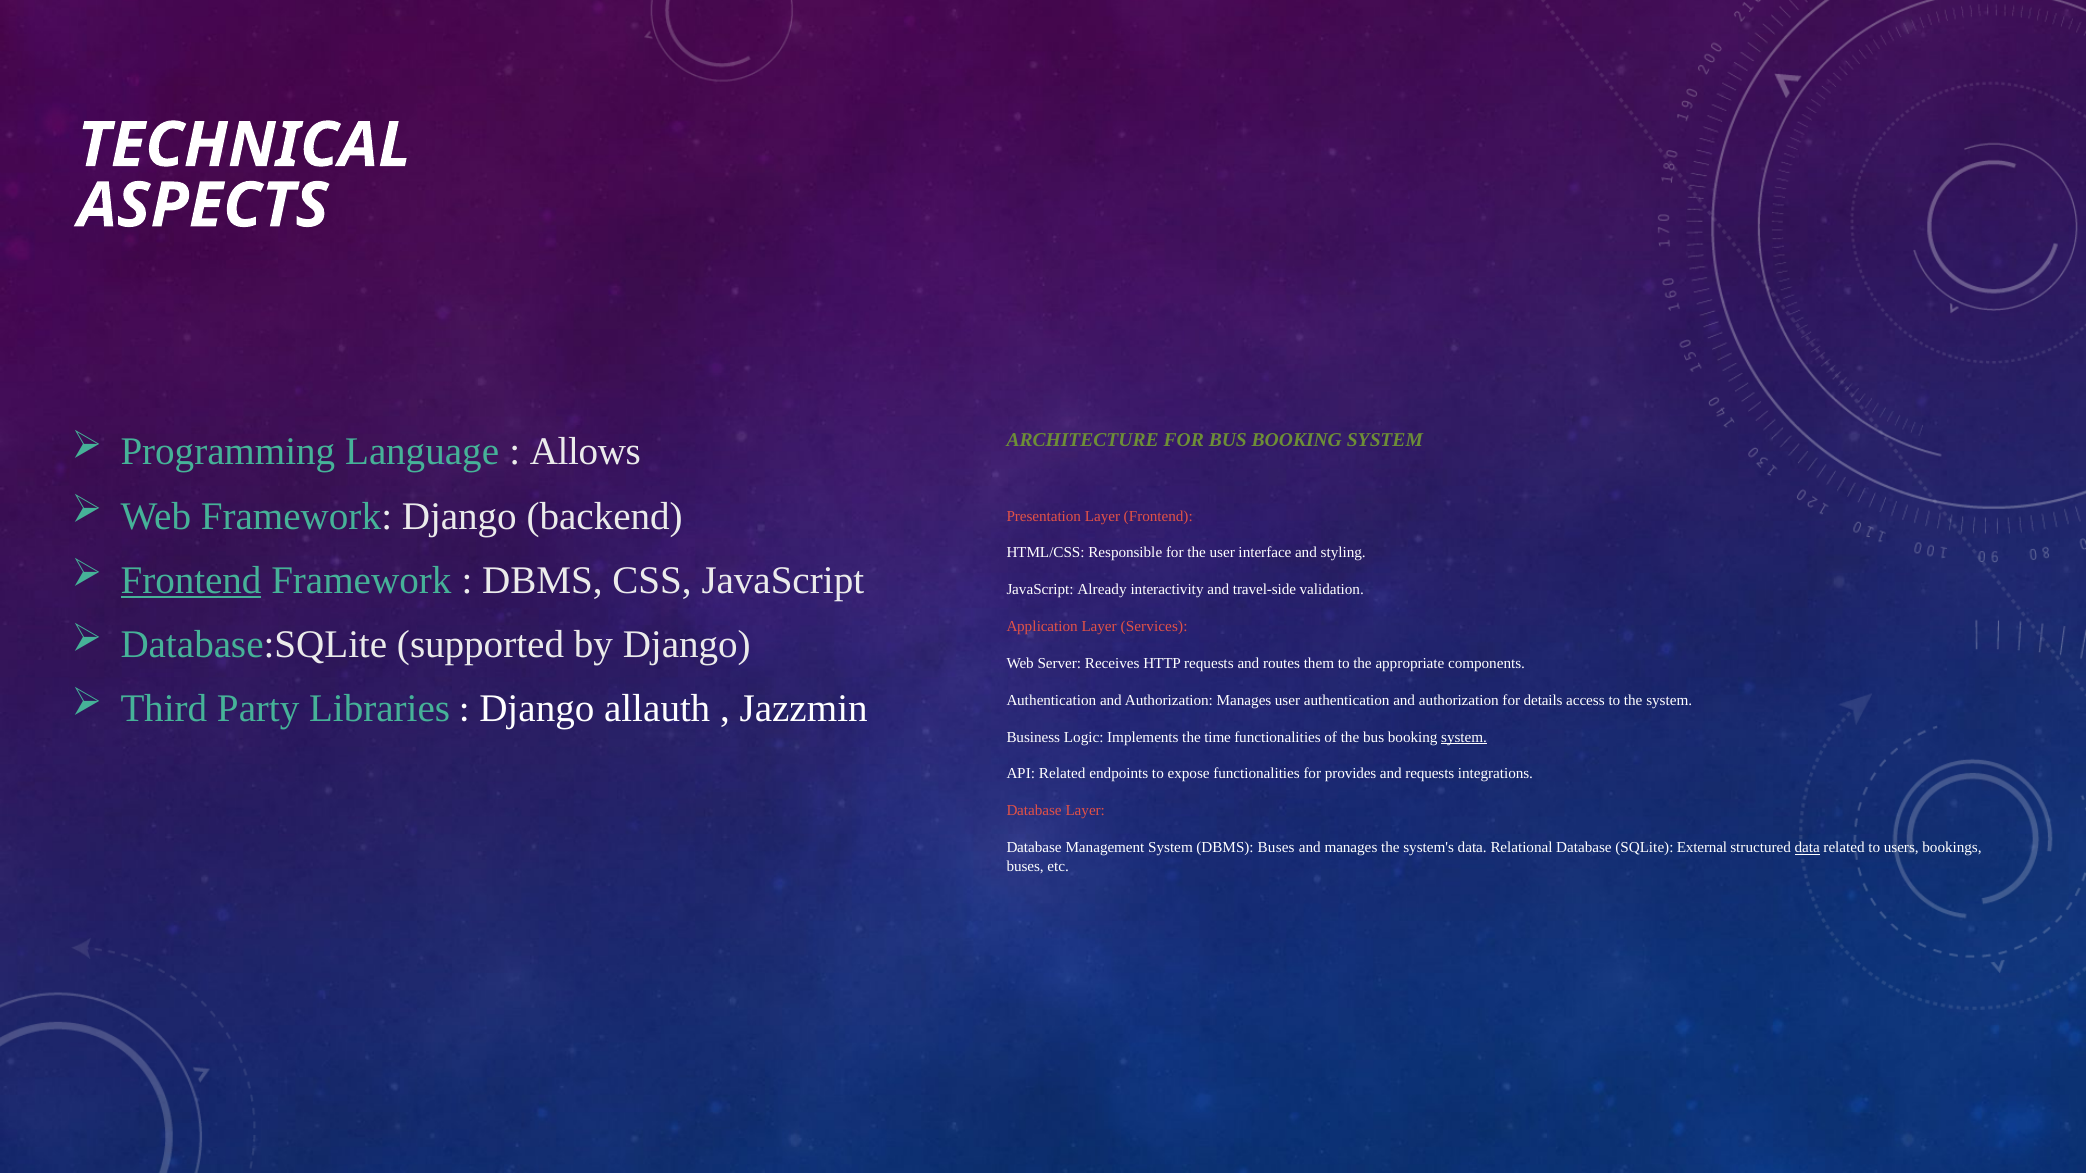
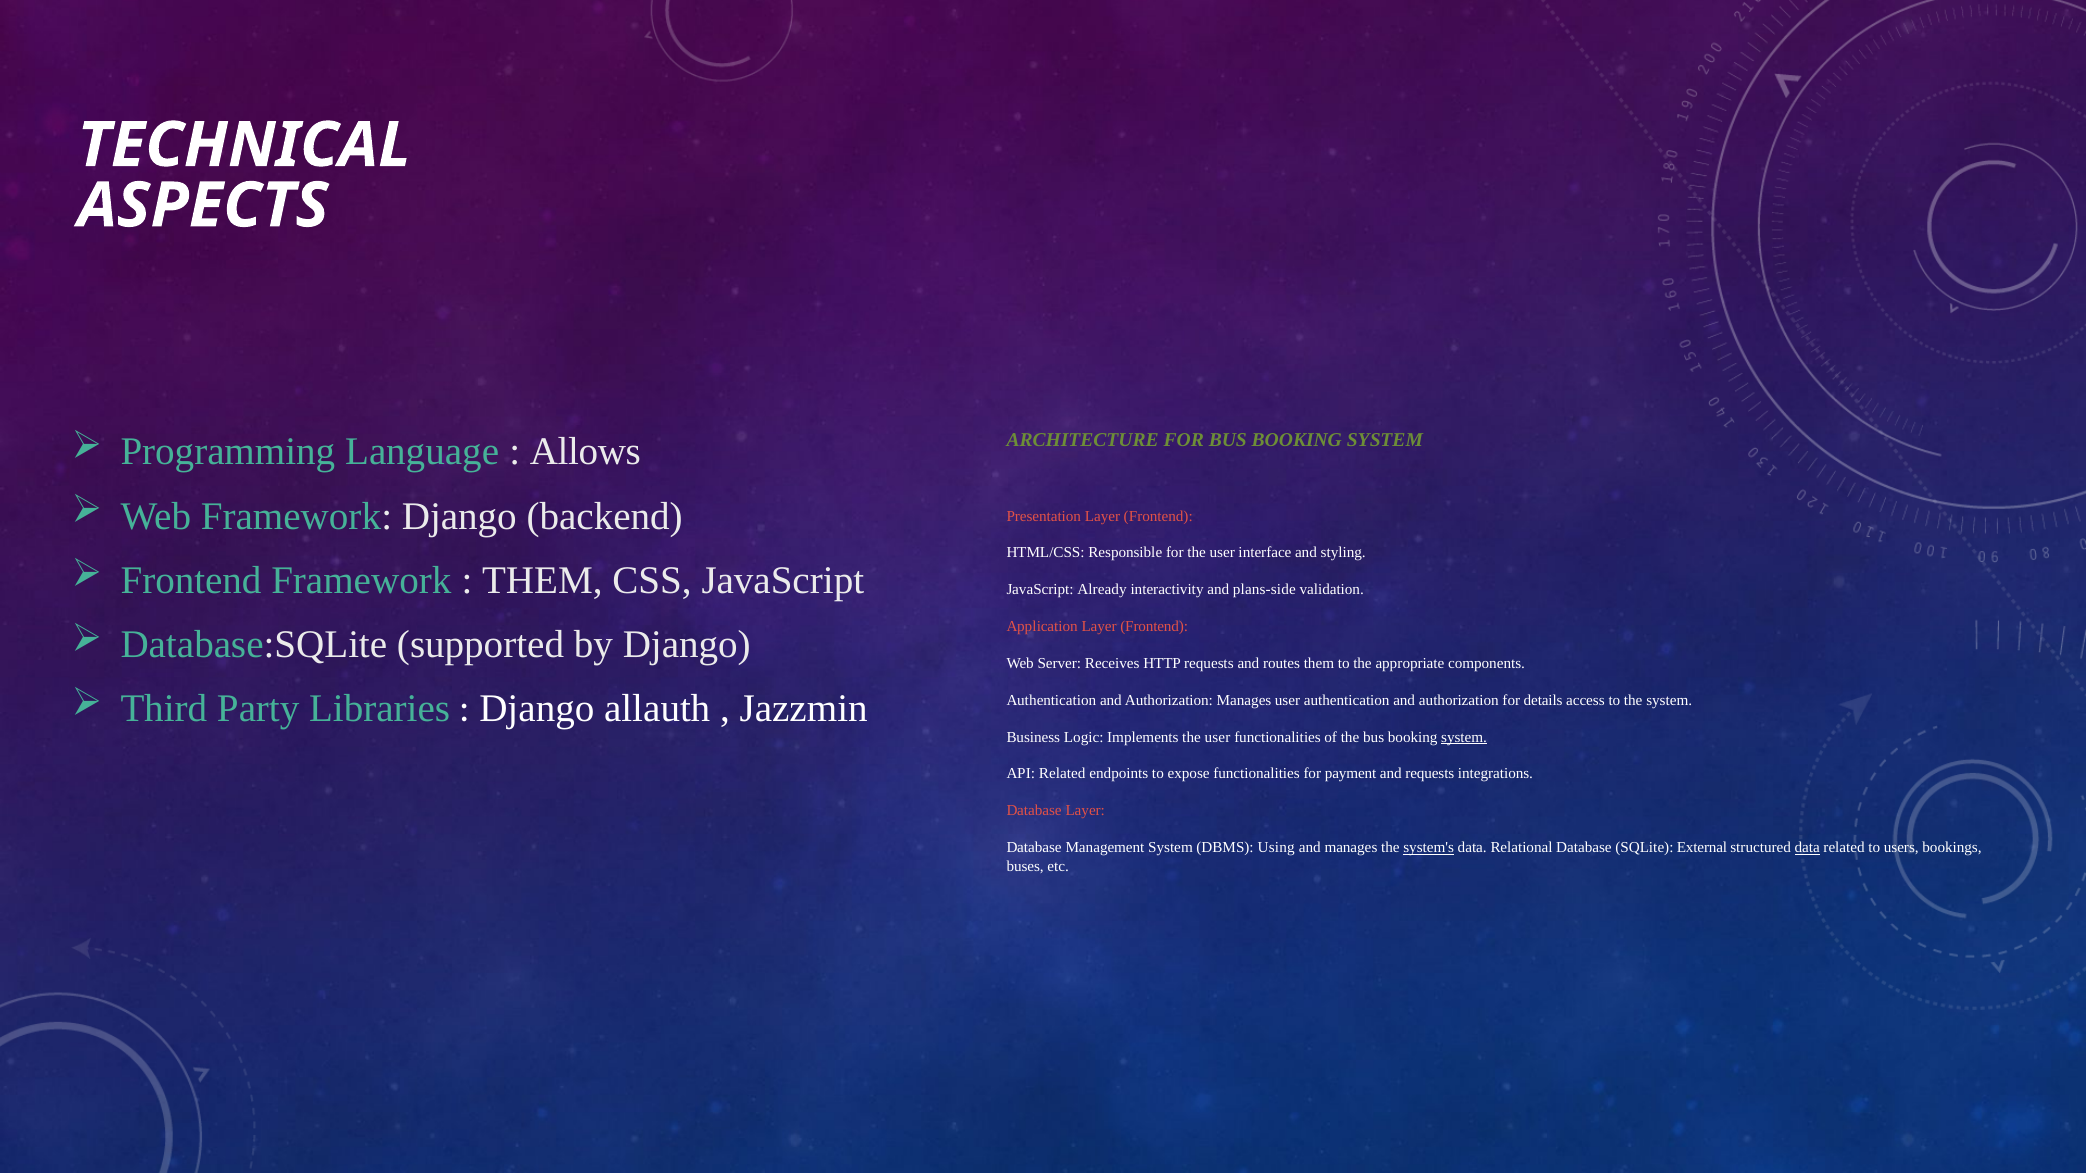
Frontend underline: present -> none (191, 581)
DBMS: DBMS -> THEM (542, 581)
travel-side: travel-side -> plans-side (1264, 590)
Application Layer Services: Services -> Frontend (1154, 627)
Implements the time: time -> user (1217, 737)
provides: provides -> payment (1351, 774)
DBMS Buses: Buses -> Using (1276, 848)
system's underline: none -> present (1429, 848)
